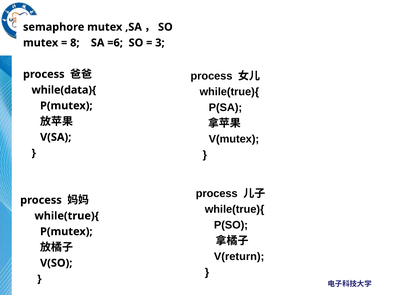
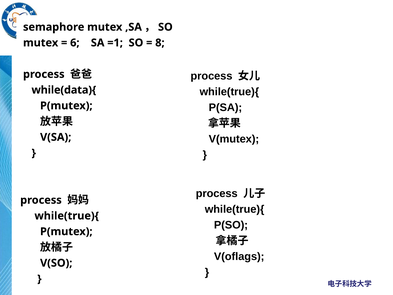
8: 8 -> 6 (75, 43)
=6: =6 -> =1 (115, 43)
3: 3 -> 8 (160, 43)
V(return: V(return -> V(oflags (239, 256)
